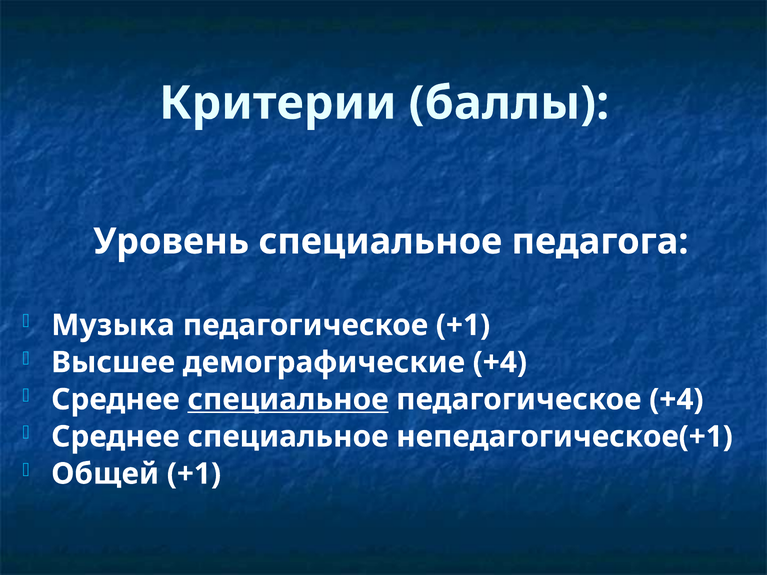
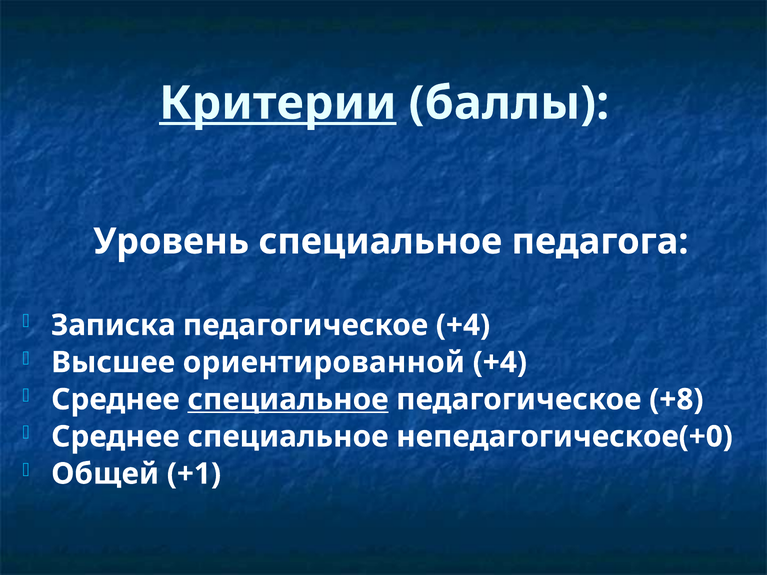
Критерии underline: none -> present (278, 103)
Музыка: Музыка -> Записка (113, 325)
педагогическое +1: +1 -> +4 (463, 325)
демографические: демографические -> ориентированной (324, 363)
педагогическое +4: +4 -> +8 (676, 400)
непедагогическое(+1: непедагогическое(+1 -> непедагогическое(+0 (564, 437)
